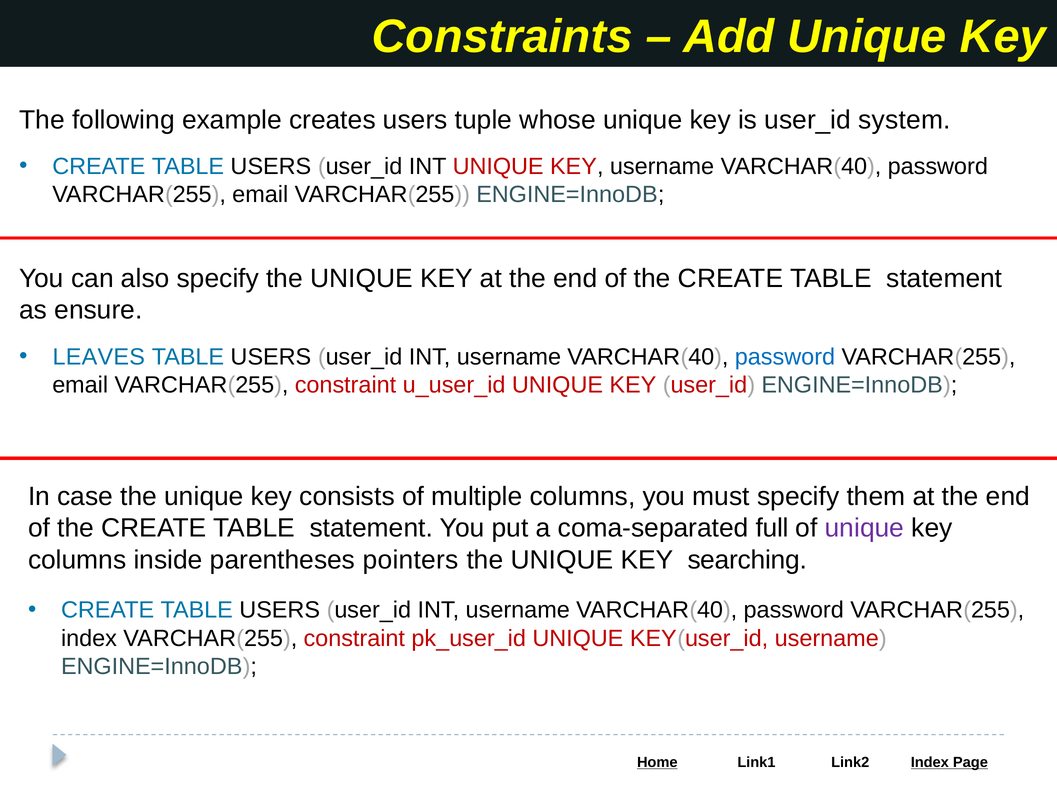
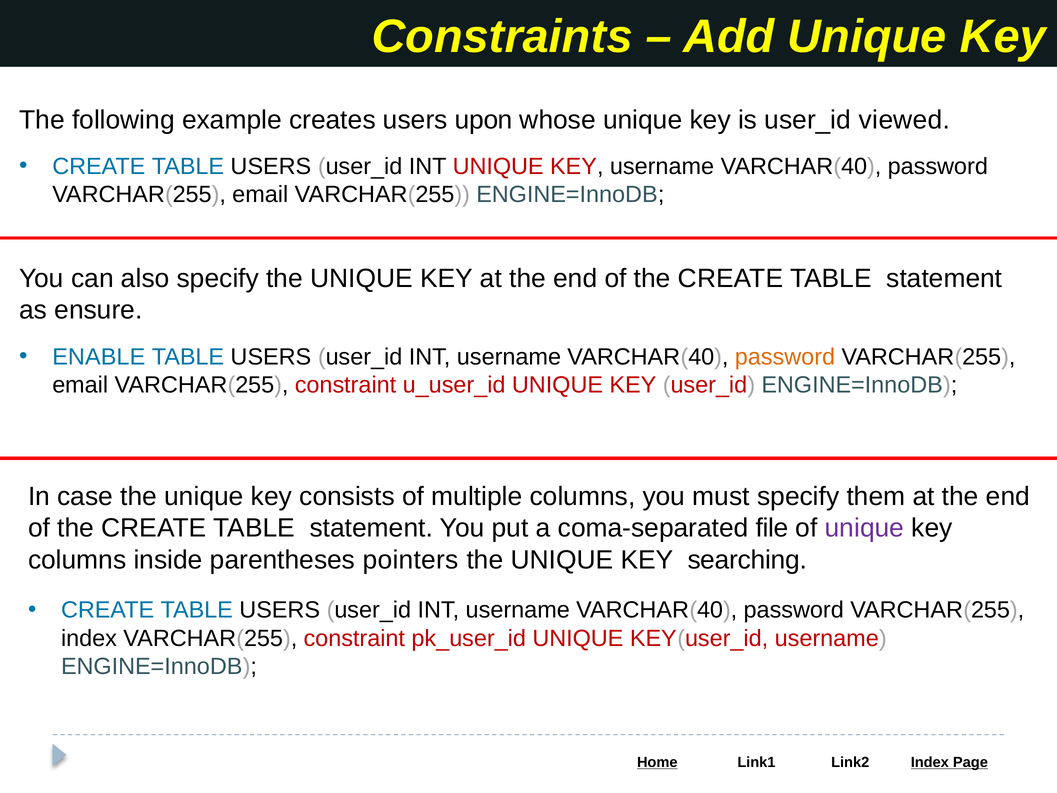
tuple: tuple -> upon (484, 120)
system: system -> viewed (905, 120)
LEAVES: LEAVES -> ENABLE (99, 357)
password colour: blue -> orange (785, 357)
full: full -> file (772, 528)
